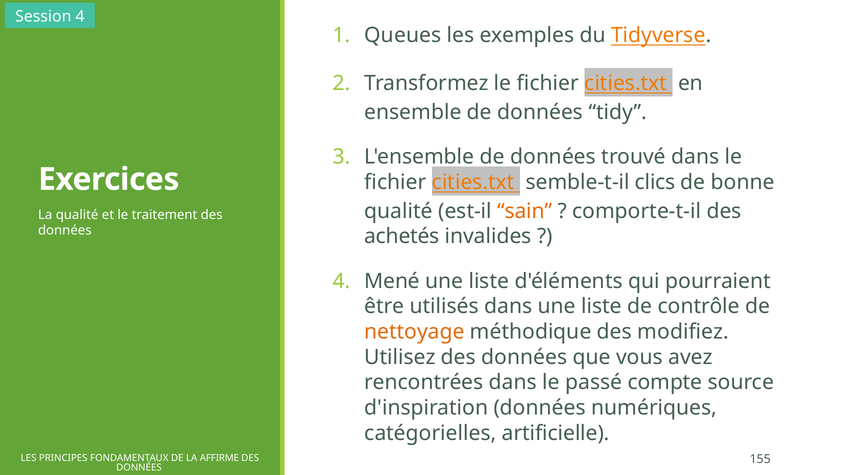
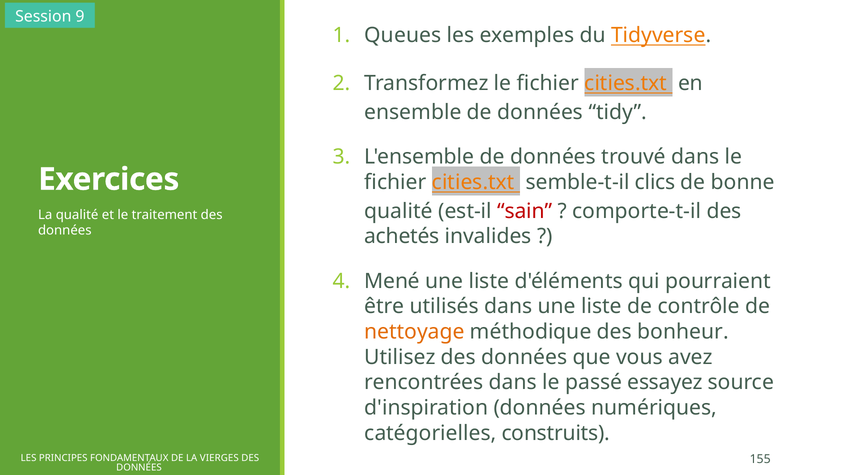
Session 4: 4 -> 9 (80, 16)
sain colour: orange -> red (525, 211)
modifiez: modifiez -> bonheur (683, 332)
compte: compte -> essayez (665, 383)
artificielle: artificielle -> construits (556, 433)
AFFIRME: AFFIRME -> VIERGES (219, 458)
